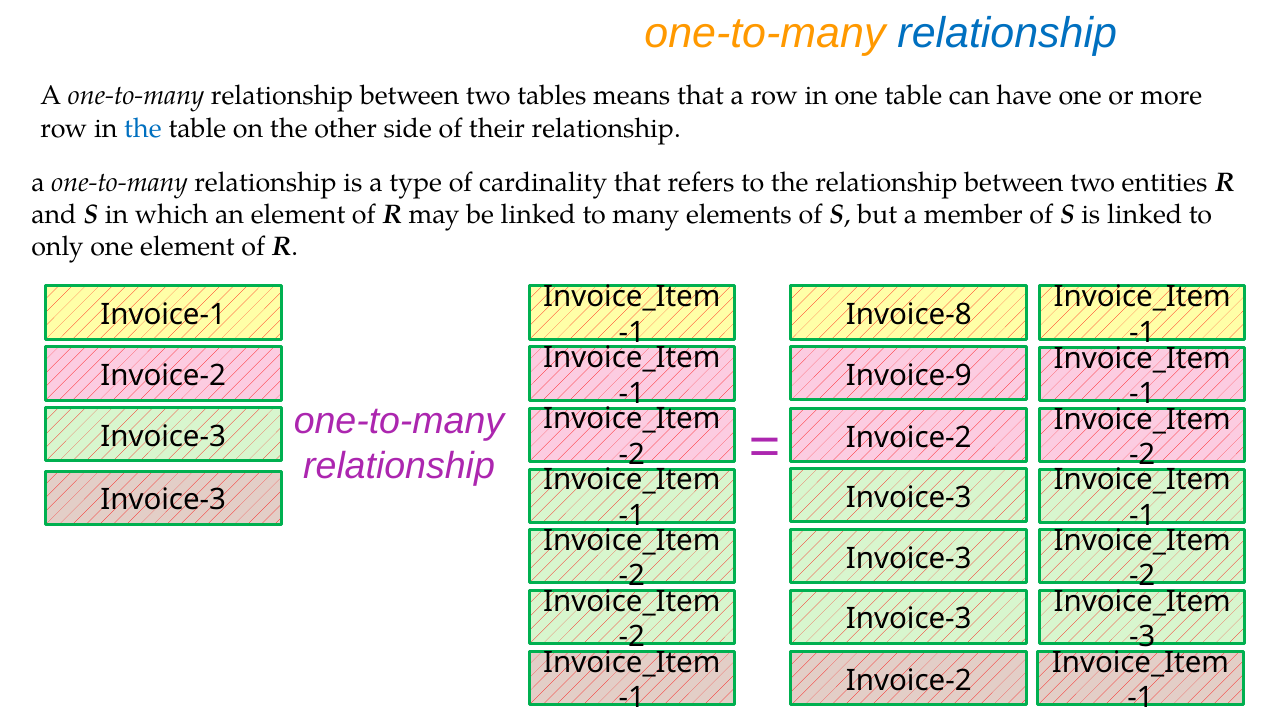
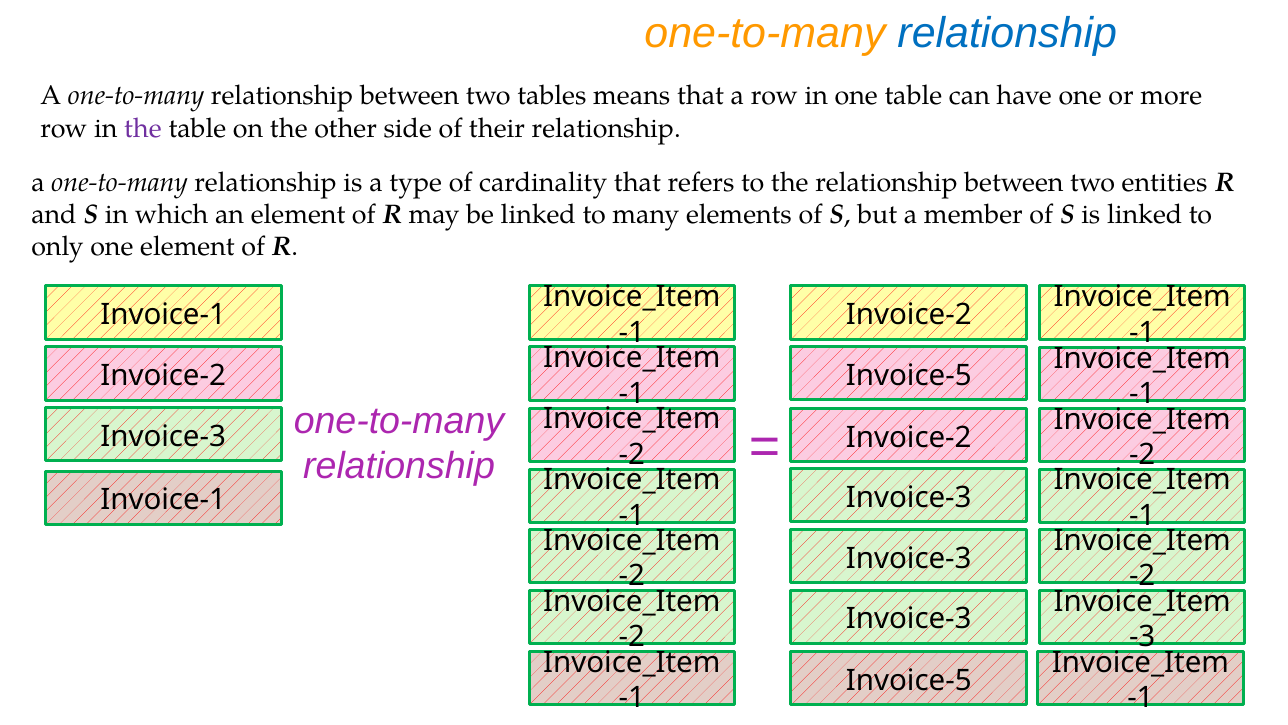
the colour: blue -> purple (143, 128)
Invoice-8: Invoice-8 -> Invoice-2 (909, 314)
Invoice-9: Invoice-9 -> Invoice-5 (909, 375)
Invoice-3: Invoice-3 -> Invoice-1 (163, 500)
Invoice-2: Invoice-2 -> Invoice-5 (909, 680)
